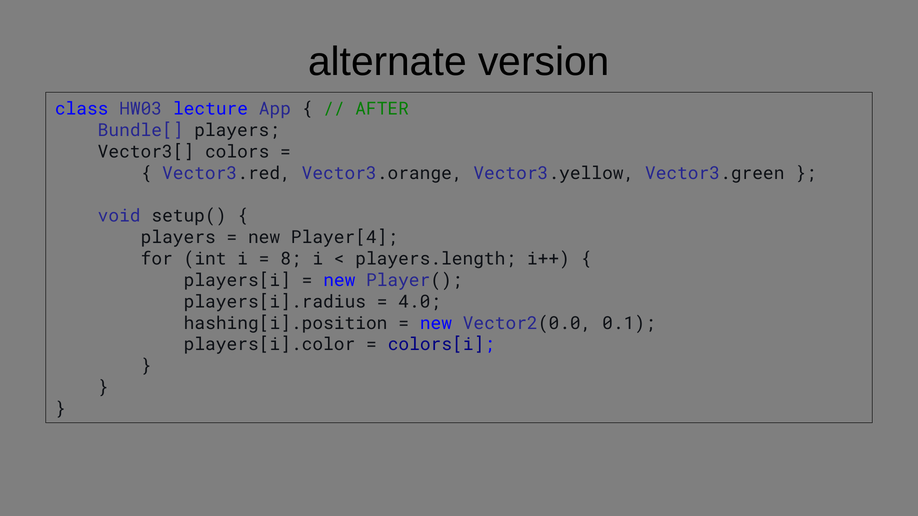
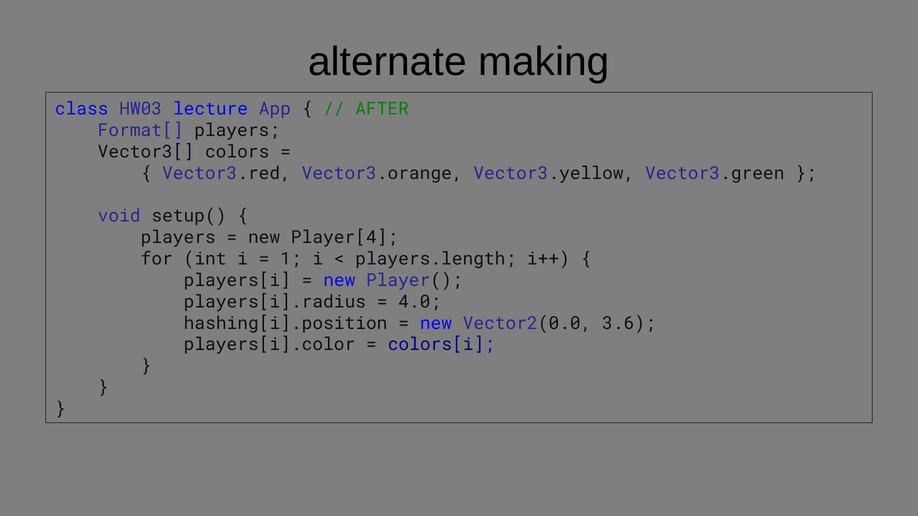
version: version -> making (544, 62)
Bundle[: Bundle[ -> Format[ (141, 130)
8: 8 -> 1 (291, 259)
0.1: 0.1 -> 3.6 (629, 323)
